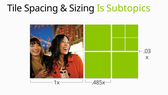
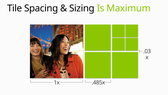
Subtopics: Subtopics -> Maximum (129, 8)
